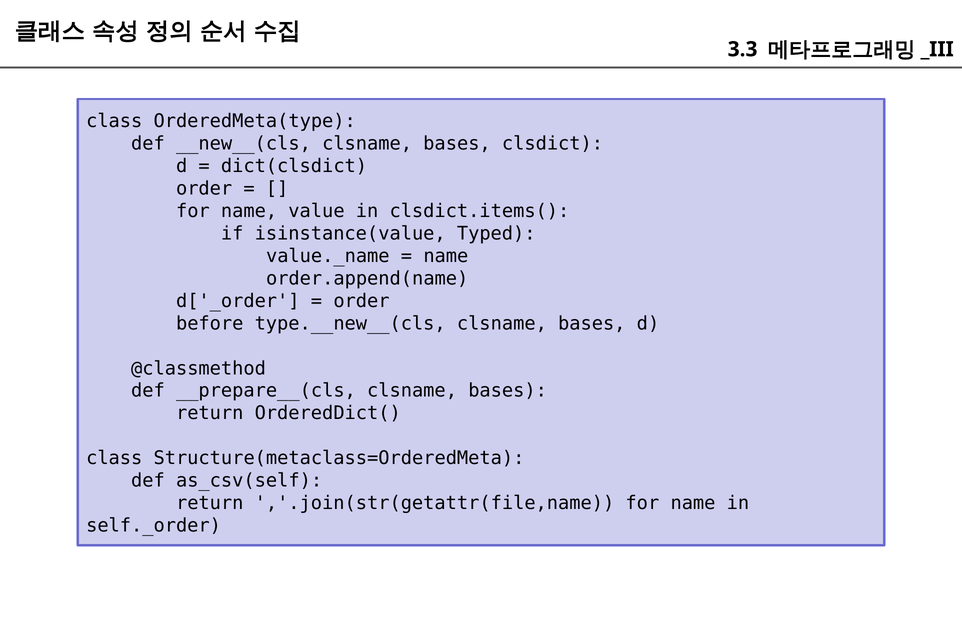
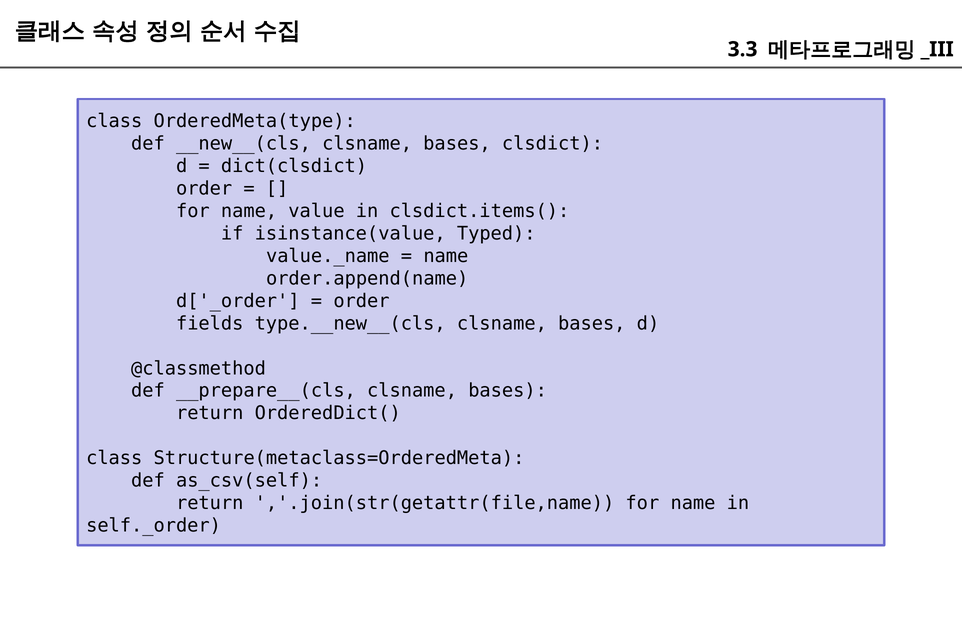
before: before -> fields (210, 323)
